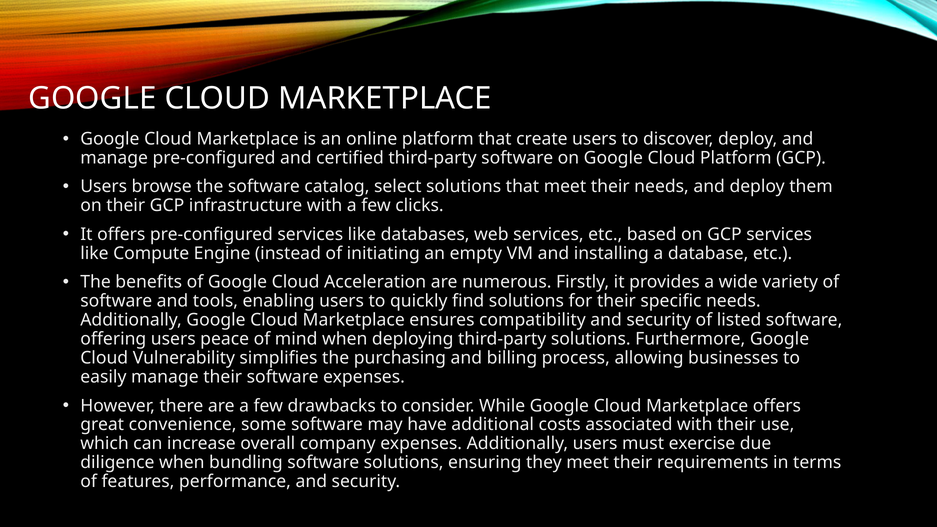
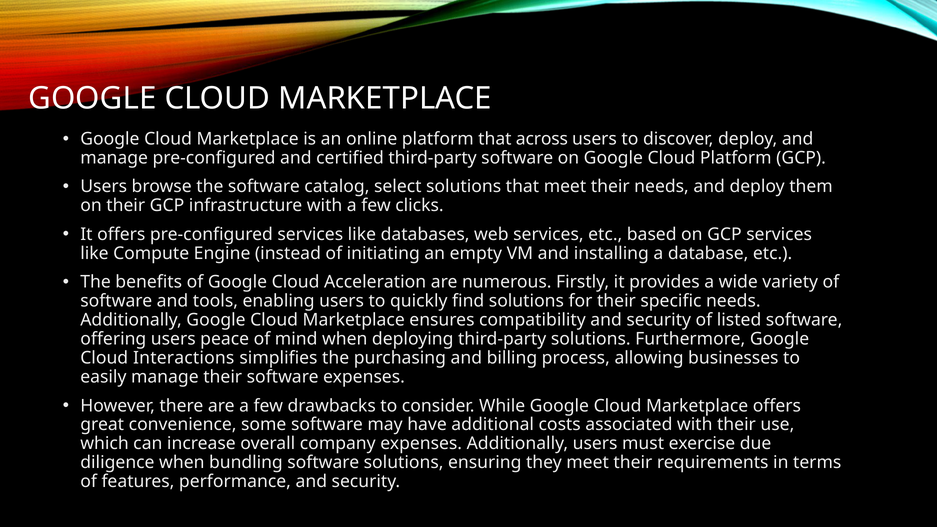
create: create -> across (542, 139)
Vulnerability: Vulnerability -> Interactions (184, 358)
